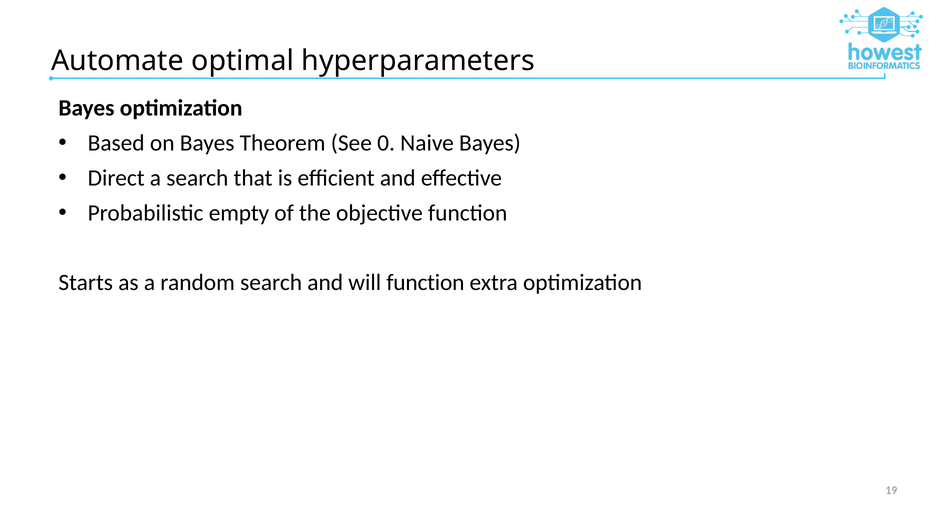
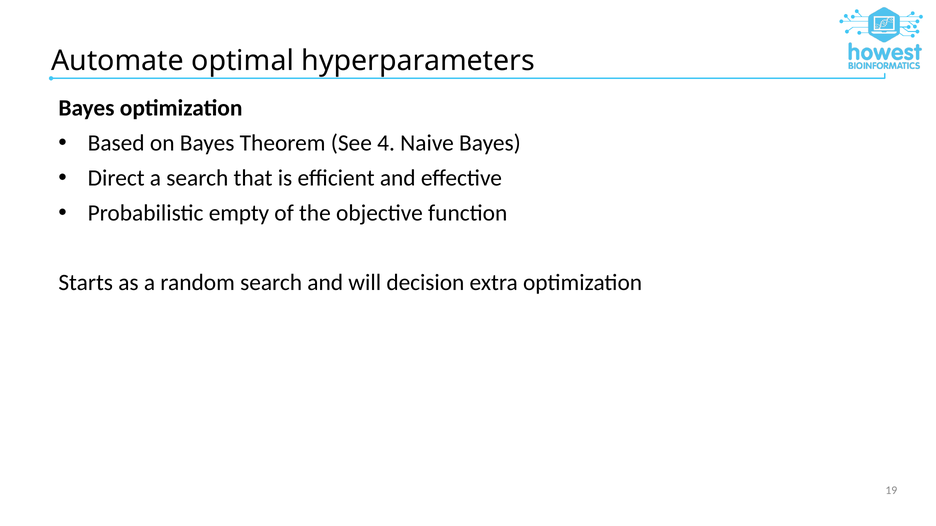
0: 0 -> 4 (386, 143)
will function: function -> decision (425, 283)
